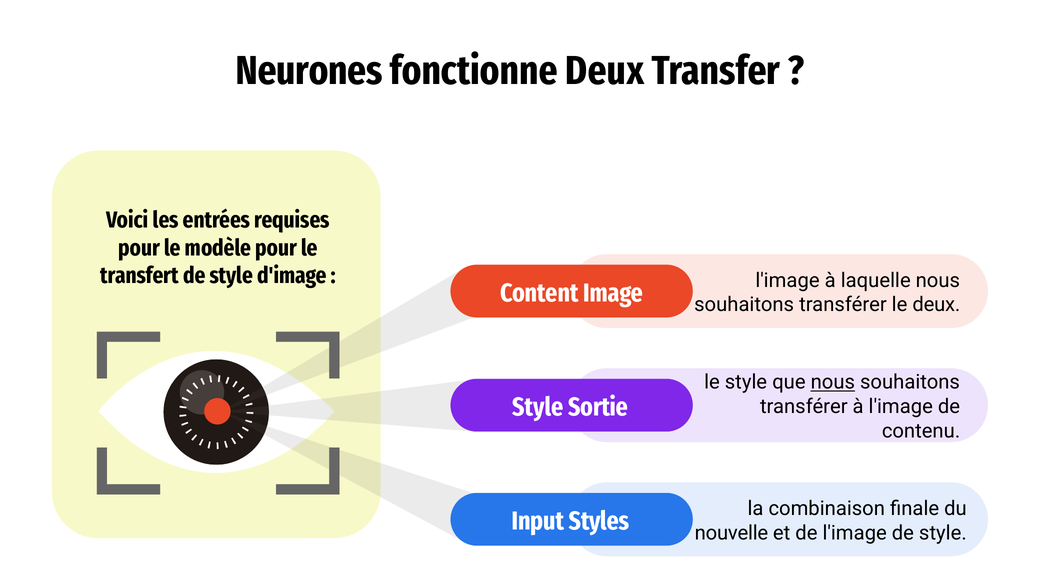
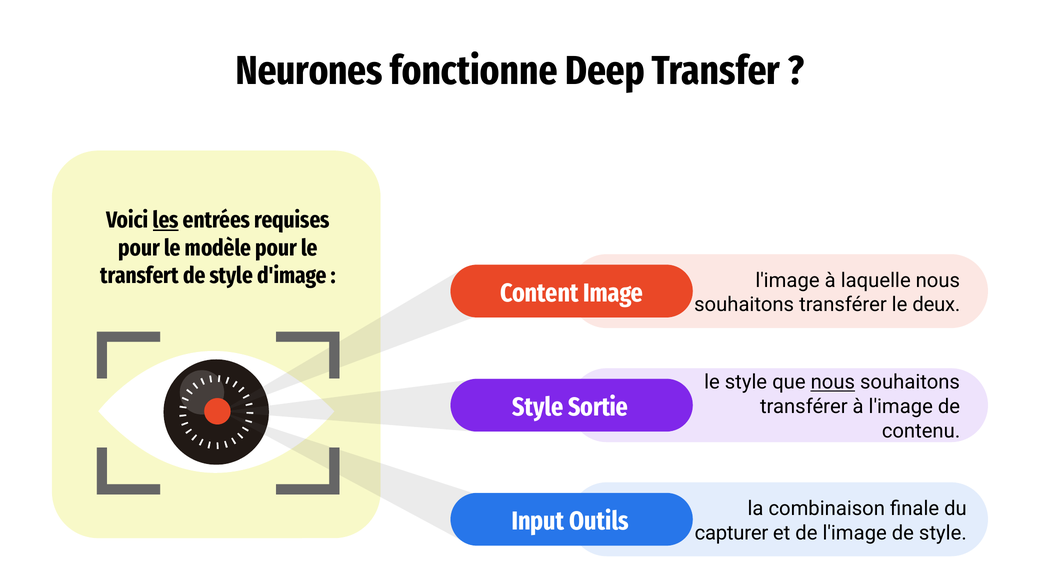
fonctionne Deux: Deux -> Deep (605, 71)
les underline: none -> present (166, 220)
Styles: Styles -> Outils (599, 521)
nouvelle: nouvelle -> capturer (731, 533)
